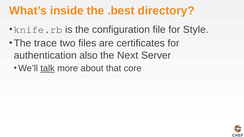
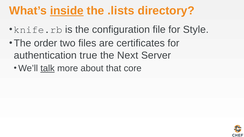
inside underline: none -> present (67, 11)
.best: .best -> .lists (121, 11)
trace: trace -> order (46, 43)
also: also -> true (88, 55)
